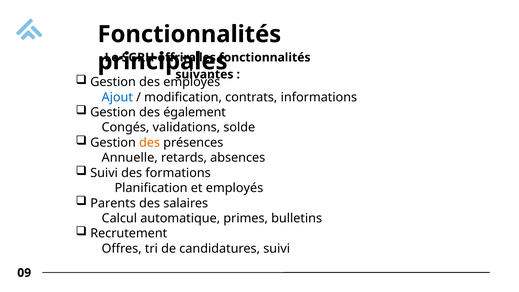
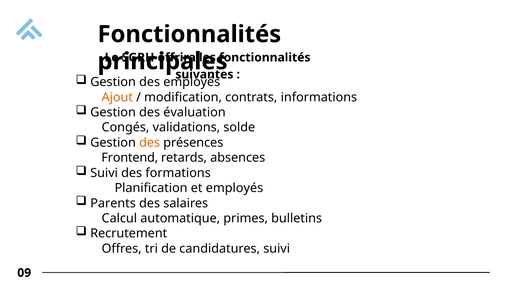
Ajout colour: blue -> orange (117, 97)
également: également -> évaluation (195, 112)
Annuelle: Annuelle -> Frontend (130, 158)
